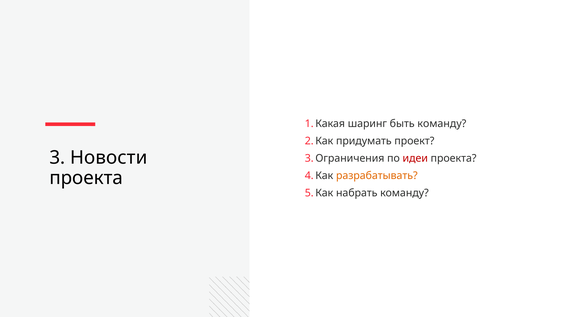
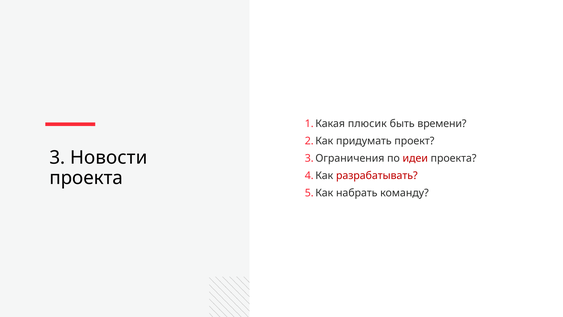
шаринг: шаринг -> плюсик (367, 124)
быть команду: команду -> времени (442, 124)
разрабатывать colour: orange -> red (377, 176)
